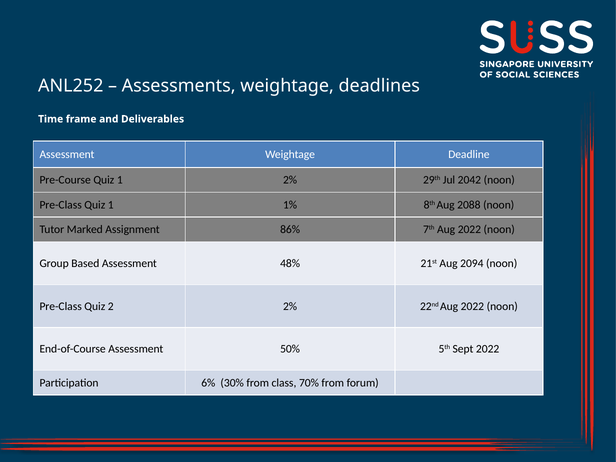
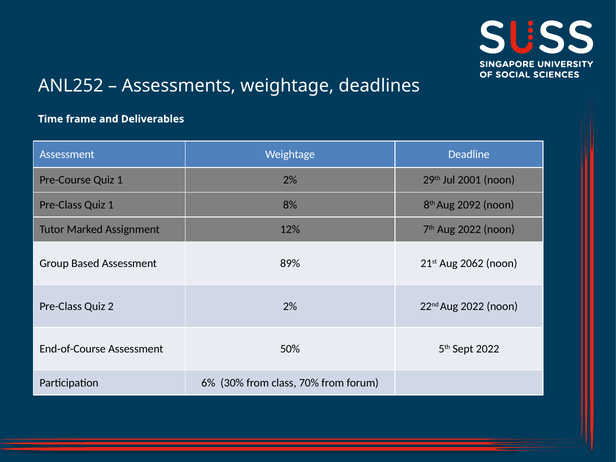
2042: 2042 -> 2001 (469, 180)
1%: 1% -> 8% (290, 205)
2088: 2088 -> 2092 (469, 205)
86%: 86% -> 12% (290, 230)
48%: 48% -> 89% (290, 263)
2094: 2094 -> 2062 (472, 263)
